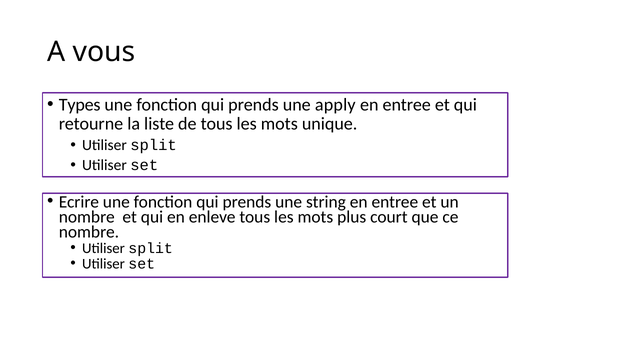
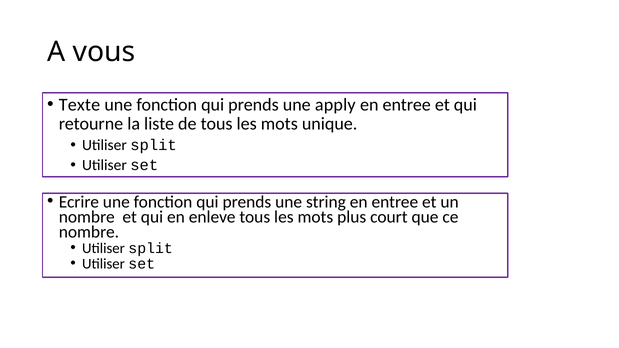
Types: Types -> Texte (79, 105)
